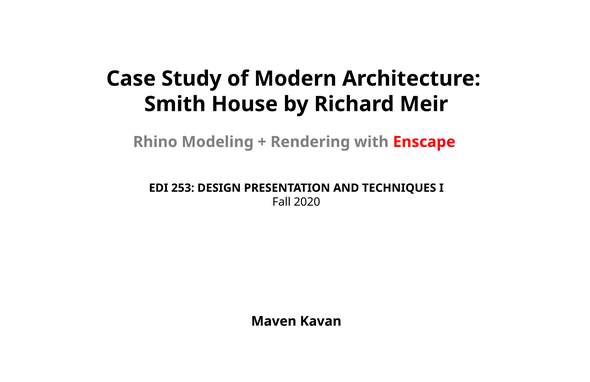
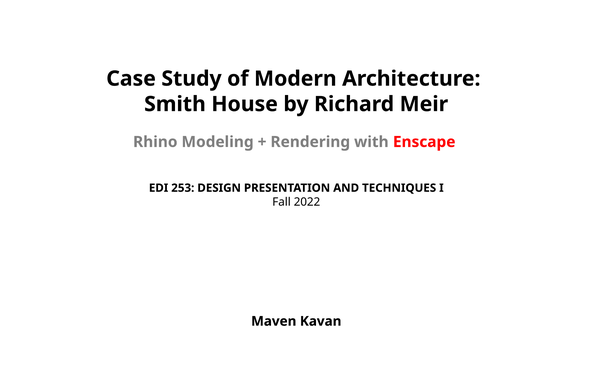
2020: 2020 -> 2022 (307, 202)
